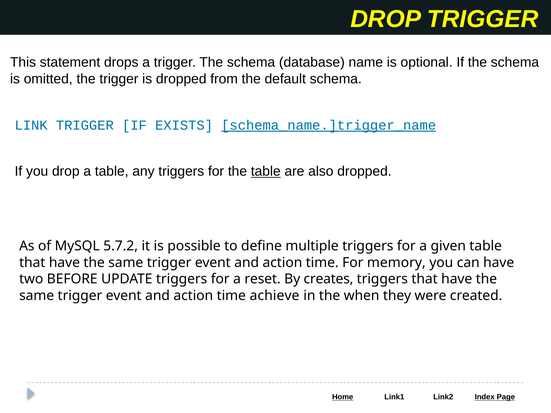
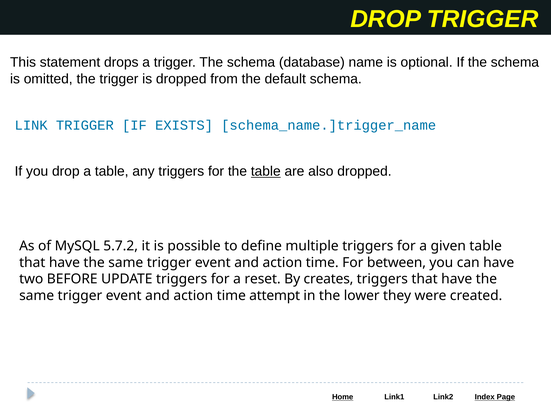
schema_name.]trigger_name underline: present -> none (329, 125)
memory: memory -> between (396, 263)
achieve: achieve -> attempt (275, 296)
when: when -> lower (362, 296)
